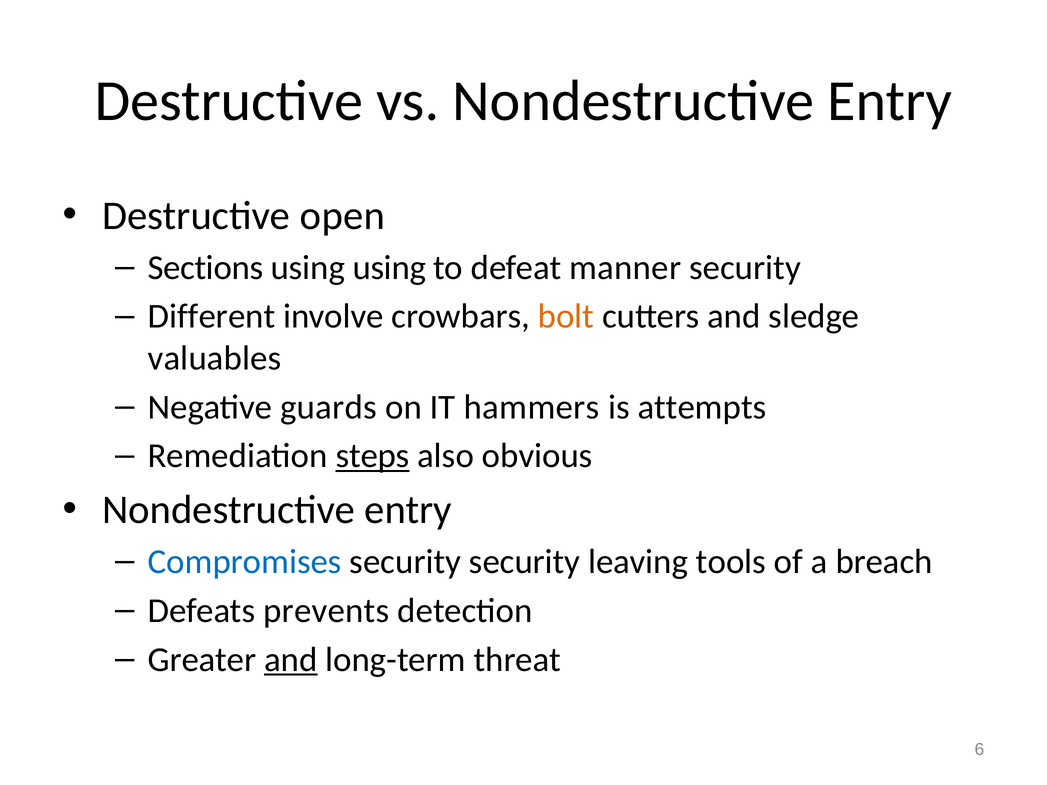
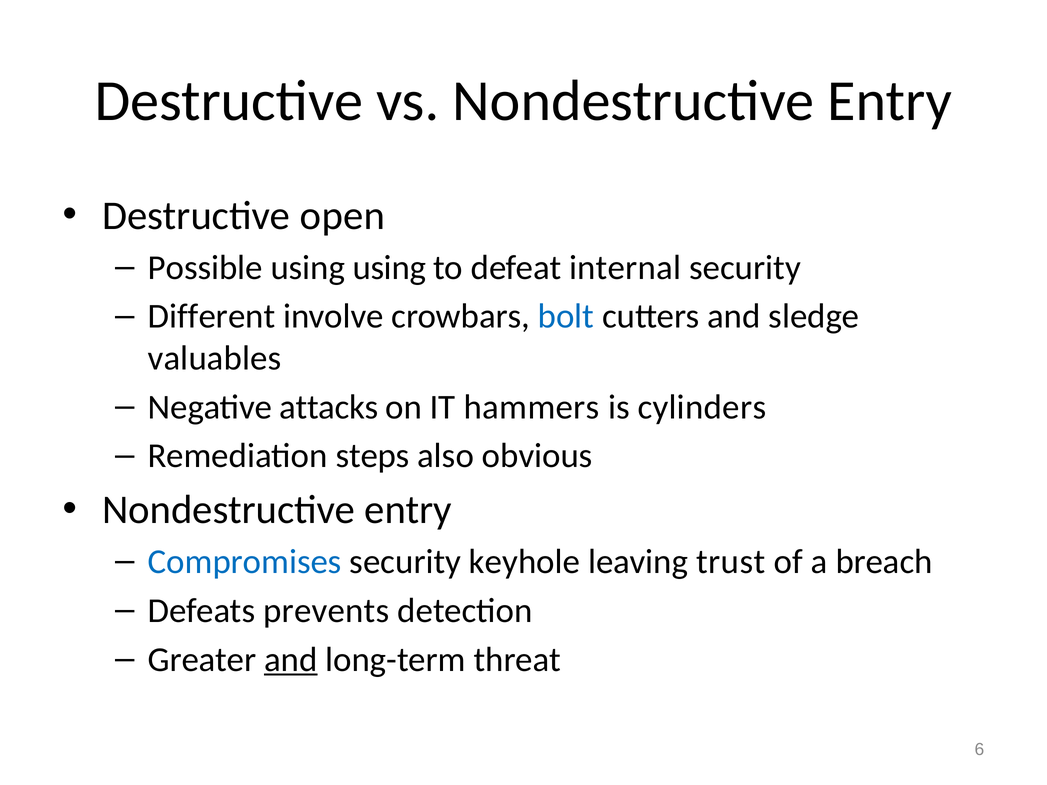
Sections: Sections -> Possible (205, 268)
manner: manner -> internal (625, 268)
bolt colour: orange -> blue (566, 317)
guards: guards -> attacks (329, 407)
attempts: attempts -> cylinders (702, 407)
steps underline: present -> none (373, 456)
security security: security -> keyhole (525, 562)
tools: tools -> trust (731, 562)
